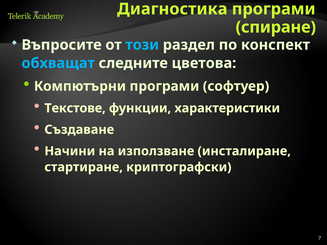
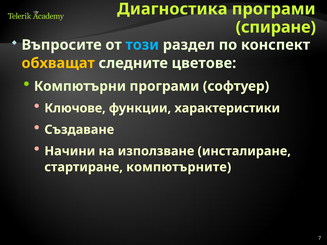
обхващат colour: light blue -> yellow (58, 63)
цветова: цветова -> цветове (204, 63)
Текстове: Текстове -> Ключове (75, 108)
криптографски: криптографски -> компютърните (179, 167)
